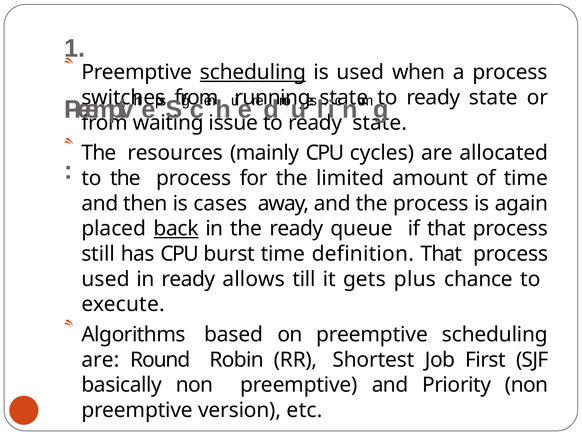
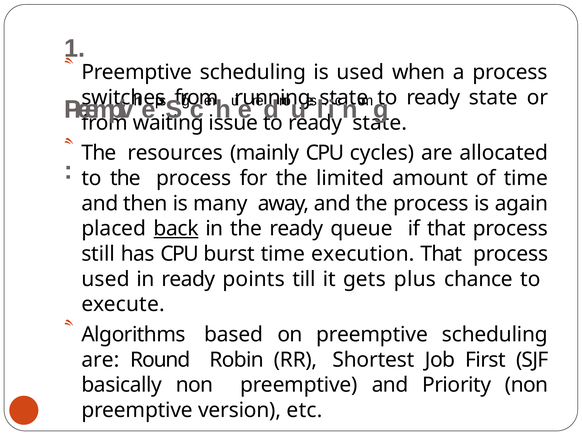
scheduling underline: present -> none (253, 72)
cases: cases -> many (220, 203)
definition: definition -> execution (363, 254)
allows: allows -> points (254, 279)
